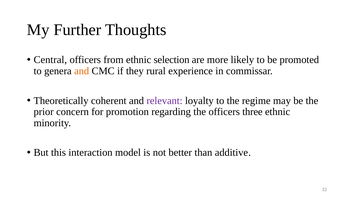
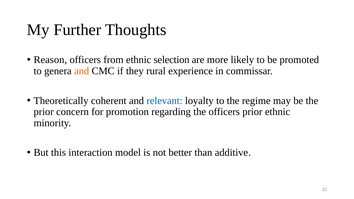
Central: Central -> Reason (50, 60)
relevant colour: purple -> blue (165, 101)
officers three: three -> prior (252, 112)
